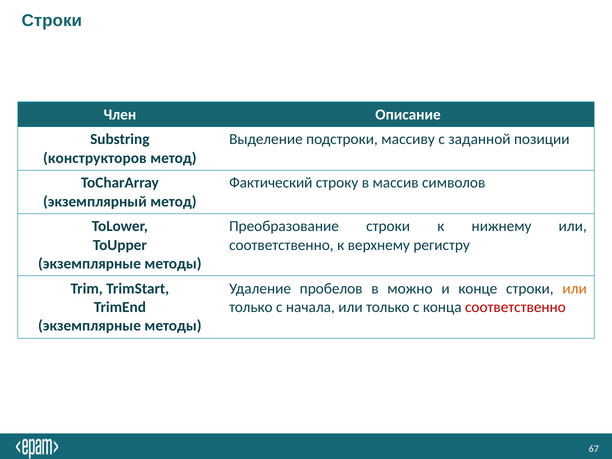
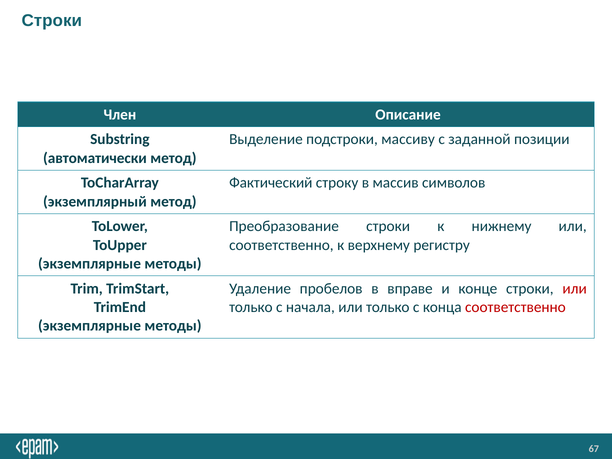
конструкторов: конструкторов -> автоматически (95, 158)
можно: можно -> вправе (410, 289)
или colour: orange -> red (575, 289)
